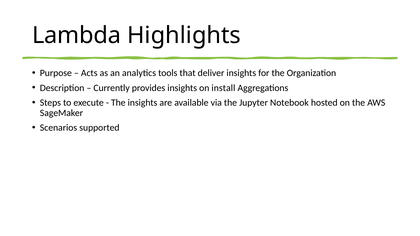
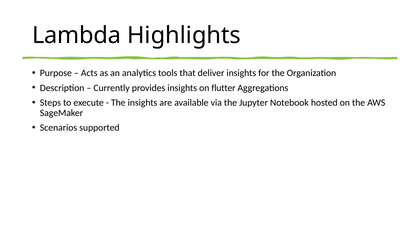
install: install -> flutter (224, 88)
